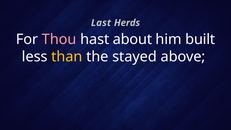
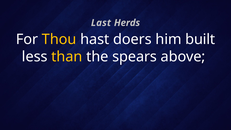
Thou colour: pink -> yellow (59, 39)
about: about -> doers (132, 39)
stayed: stayed -> spears (135, 57)
